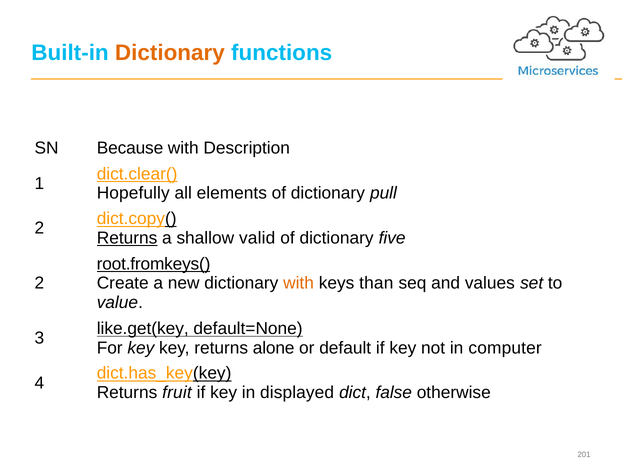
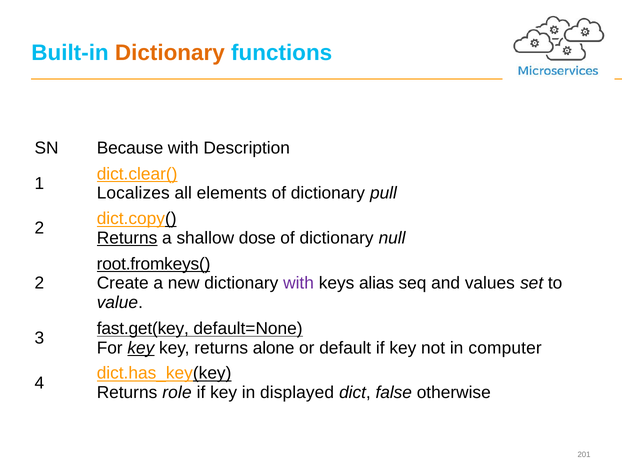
Hopefully: Hopefully -> Localizes (133, 194)
valid: valid -> dose (257, 238)
five: five -> null (392, 238)
with colour: orange -> purple (299, 284)
than: than -> alias (376, 284)
like.get(key: like.get(key -> fast.get(key (143, 329)
key underline: none -> present (141, 348)
fruit: fruit -> role (177, 393)
